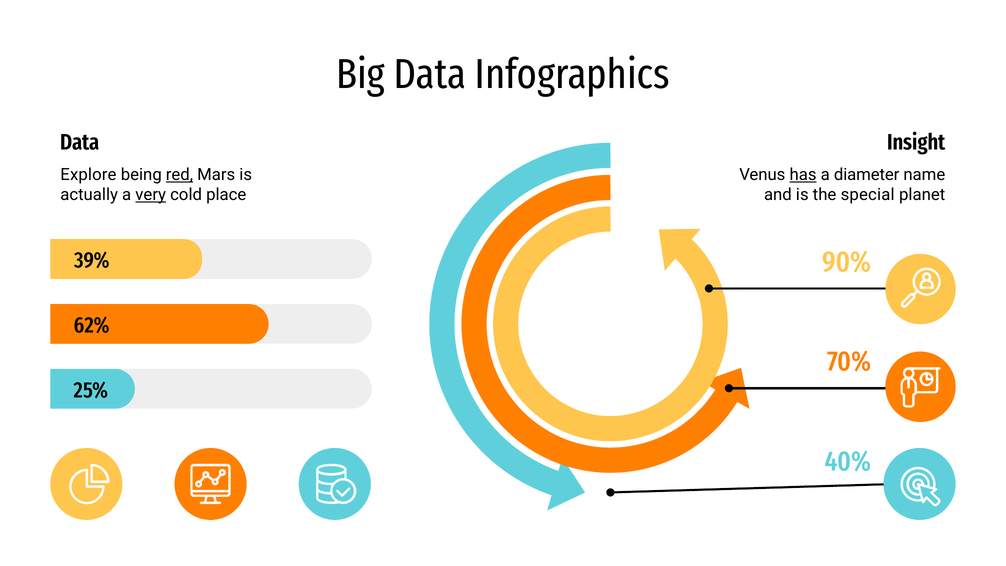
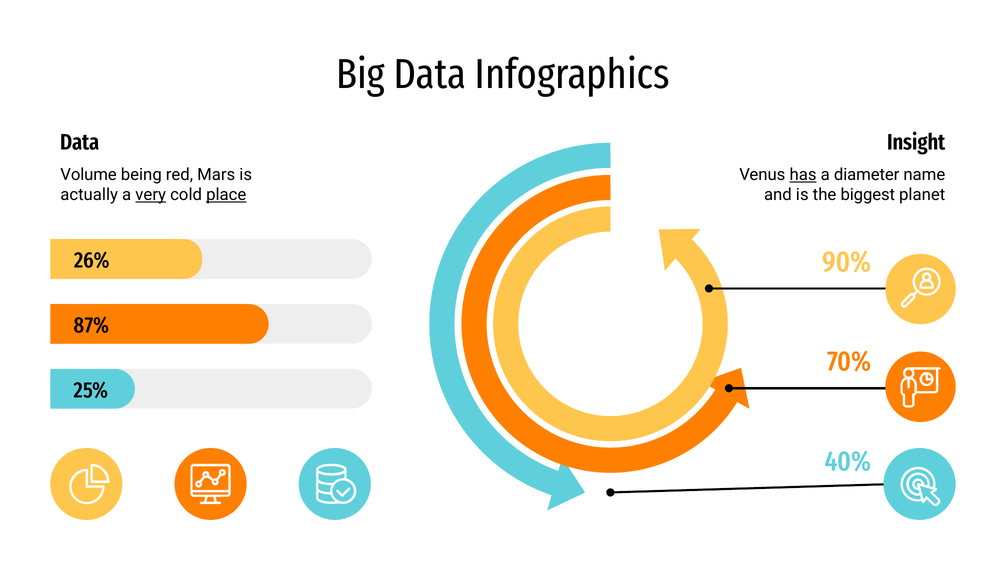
Explore: Explore -> Volume (89, 175)
red underline: present -> none (179, 175)
place underline: none -> present (226, 195)
special: special -> biggest (868, 195)
39%: 39% -> 26% (92, 260)
62%: 62% -> 87% (92, 325)
